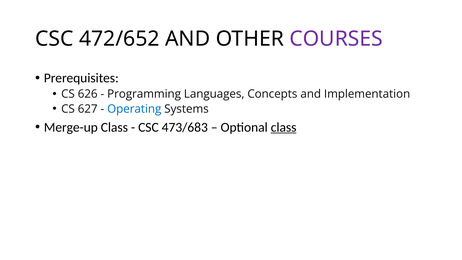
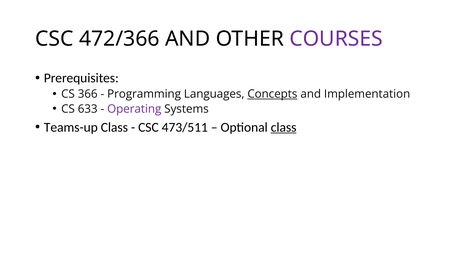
472/652: 472/652 -> 472/366 (119, 39)
626: 626 -> 366 (88, 94)
Concepts underline: none -> present (272, 94)
627: 627 -> 633 (88, 109)
Operating colour: blue -> purple (134, 109)
Merge-up: Merge-up -> Teams-up (71, 127)
473/683: 473/683 -> 473/511 (185, 127)
